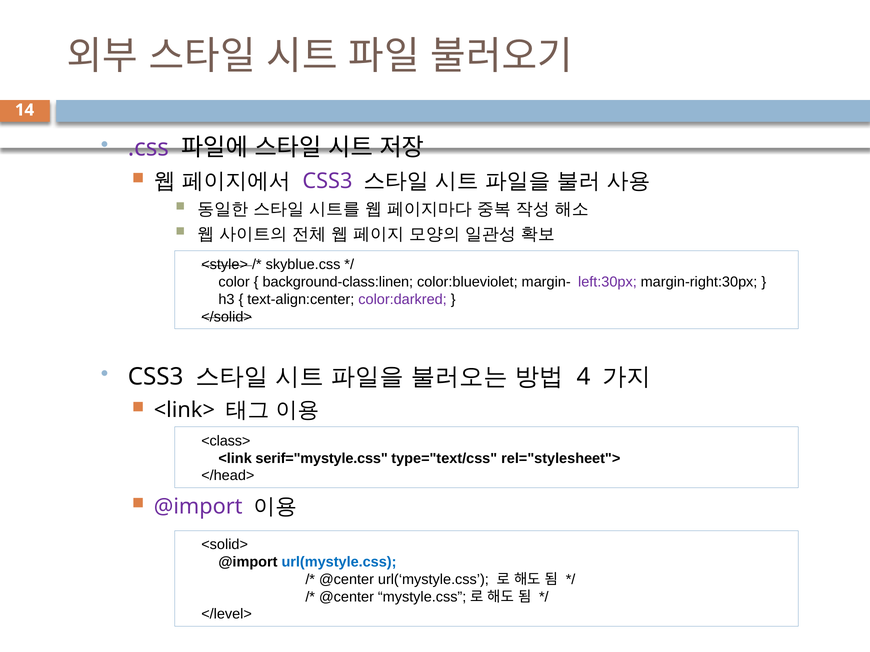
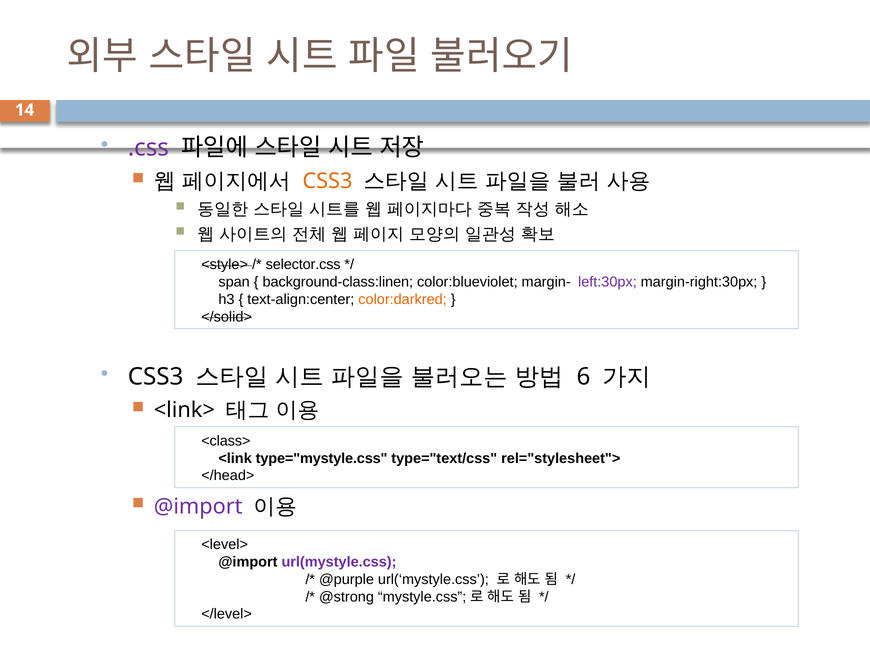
CSS3 colour: purple -> orange (327, 181)
skyblue.css: skyblue.css -> selector.css (303, 265)
color: color -> span (234, 282)
color:darkred colour: purple -> orange (403, 300)
4: 4 -> 6 (583, 377)
serif="mystyle.css: serif="mystyle.css -> type="mystyle.css (322, 459)
<solid>: <solid> -> <level> (225, 545)
url(mystyle.css colour: blue -> purple (339, 562)
@center: @center -> @purple (346, 580)
@center: @center -> @strong (346, 597)
